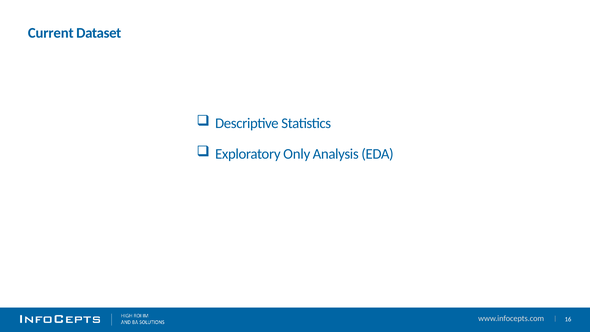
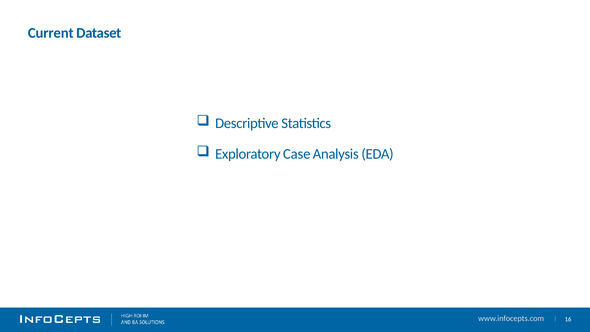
Only: Only -> Case (297, 154)
